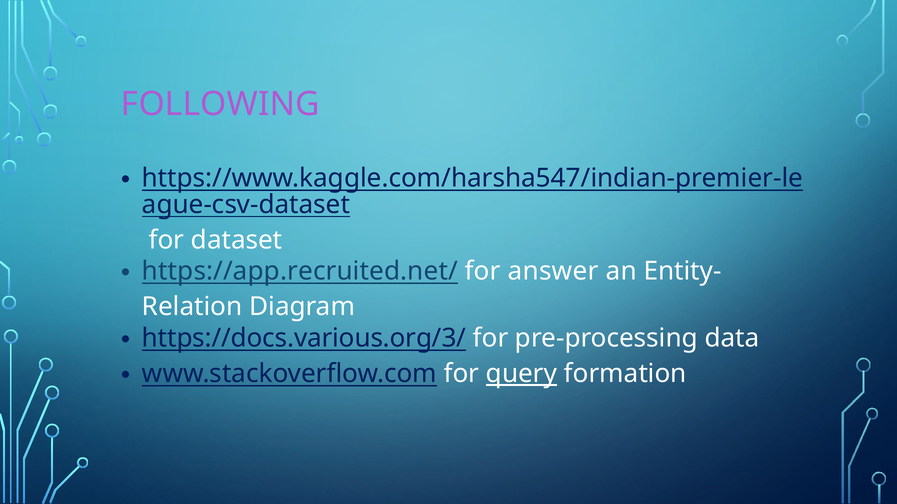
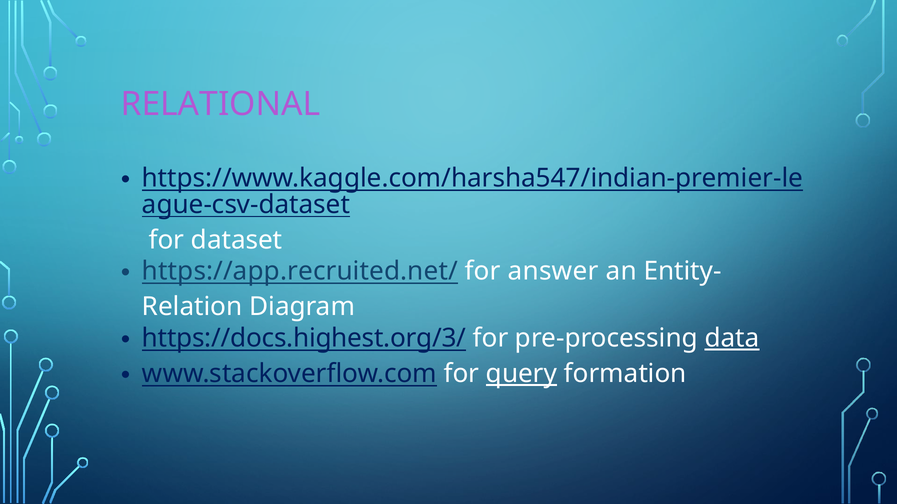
FOLLOWING: FOLLOWING -> RELATIONAL (221, 104)
https://docs.various.org/3/: https://docs.various.org/3/ -> https://docs.highest.org/3/ (304, 339)
data underline: none -> present (732, 339)
